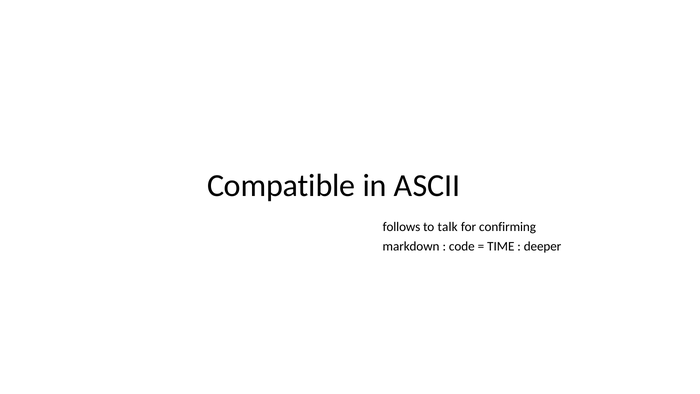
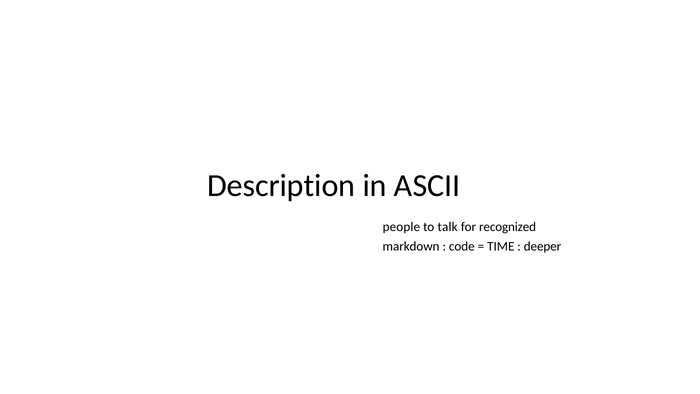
Compatible: Compatible -> Description (281, 185)
follows: follows -> people (401, 227)
confirming: confirming -> recognized (508, 227)
